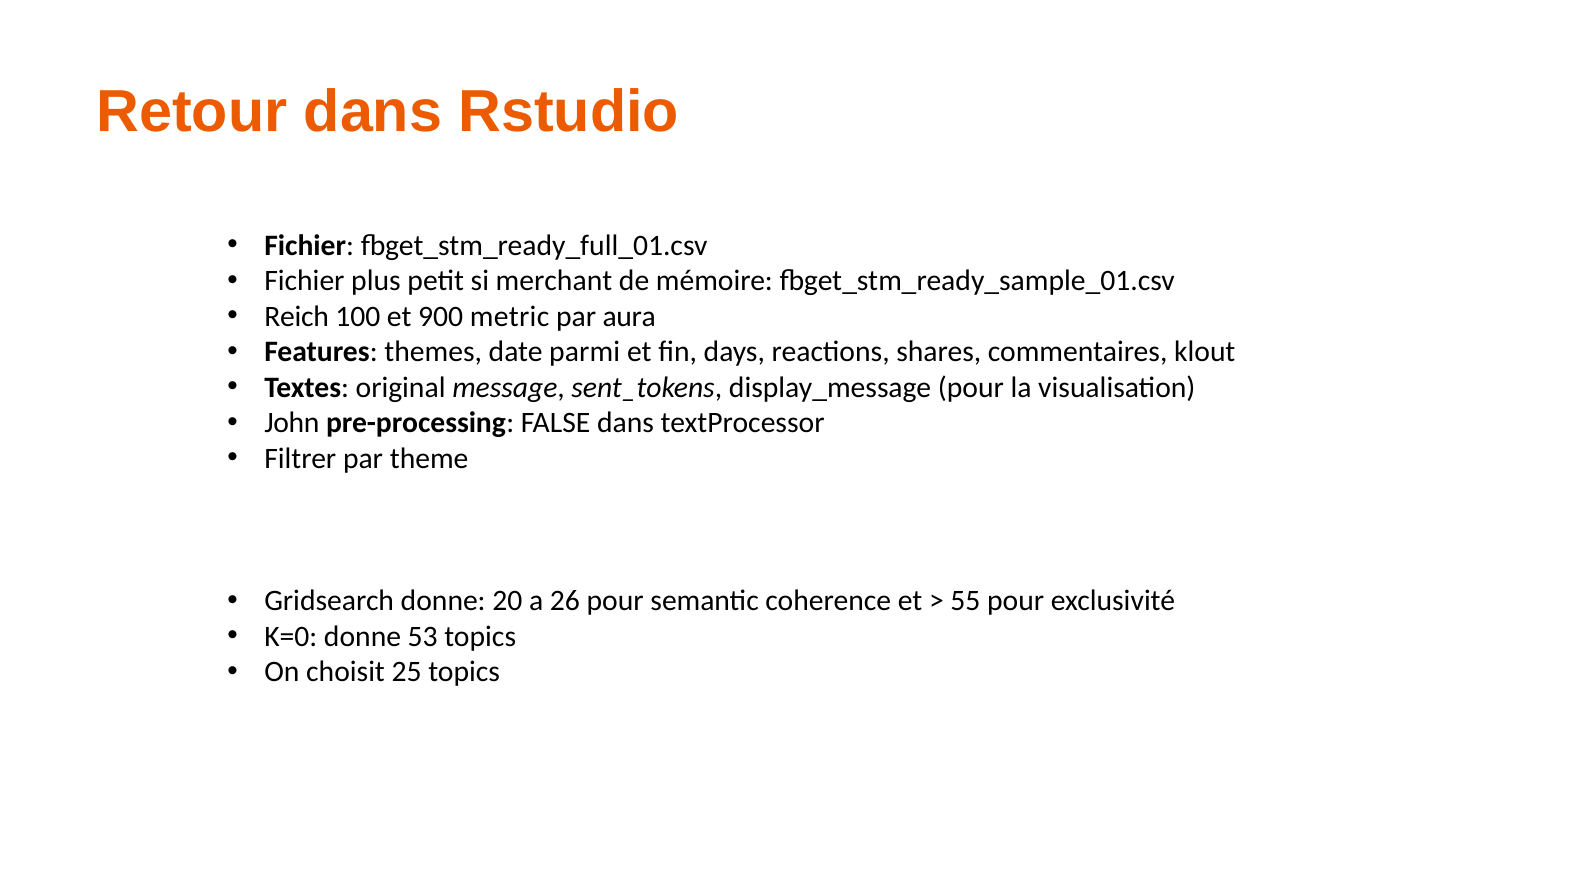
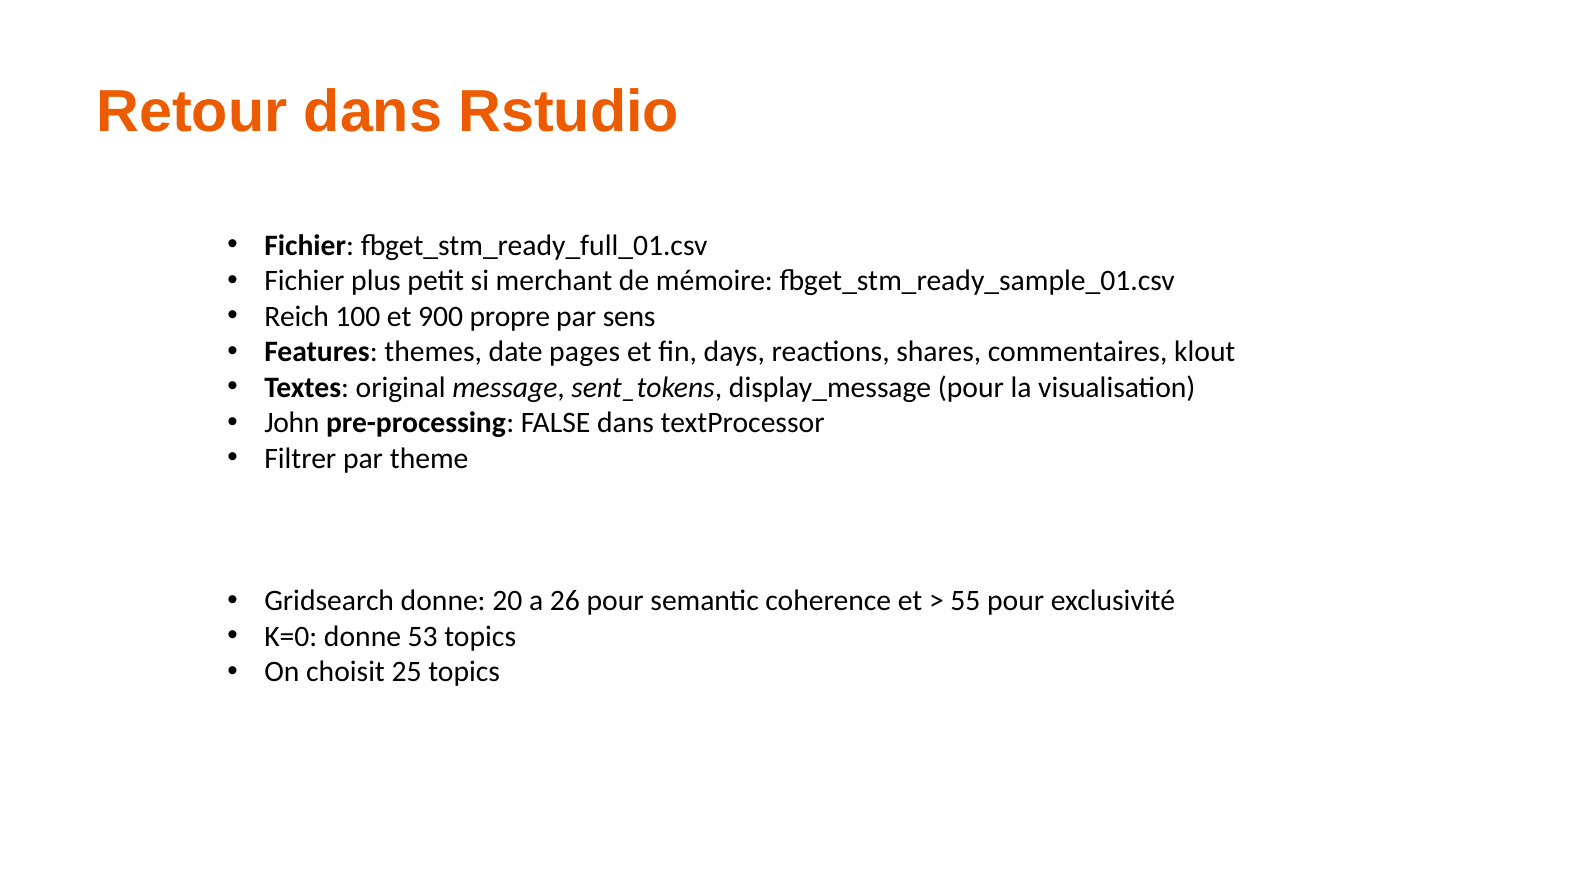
metric: metric -> propre (510, 317)
aura: aura -> sens (629, 317)
parmi: parmi -> pages (585, 352)
